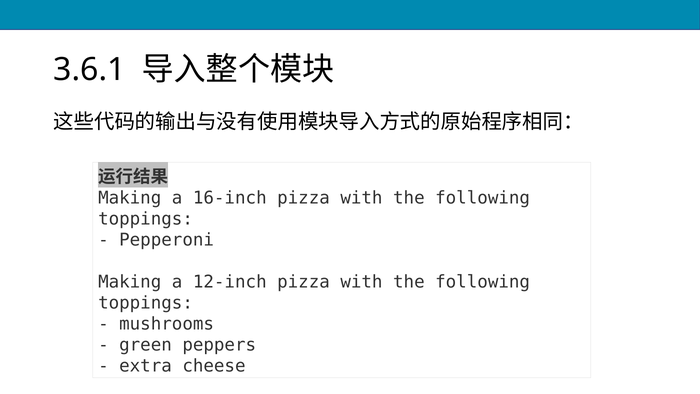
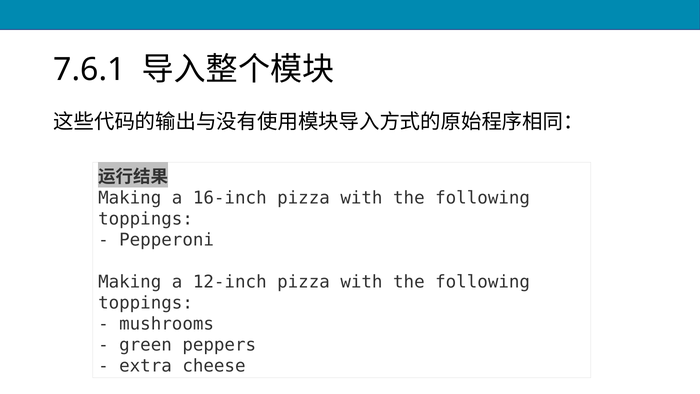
3.6.1: 3.6.1 -> 7.6.1 (89, 69)
